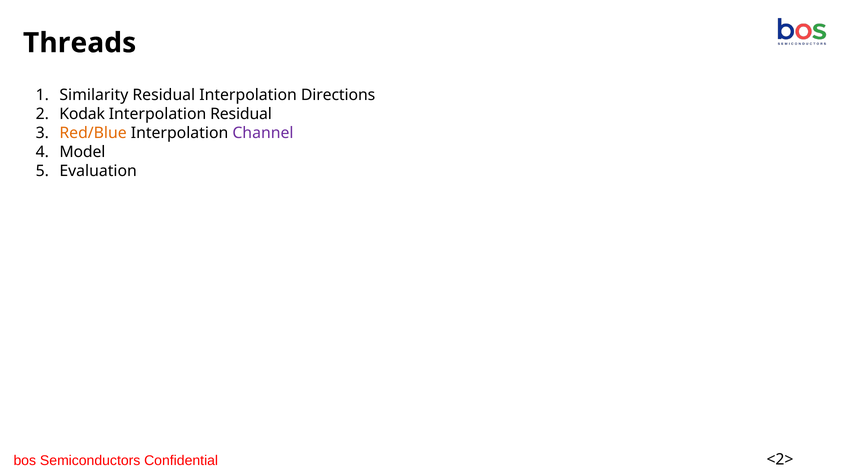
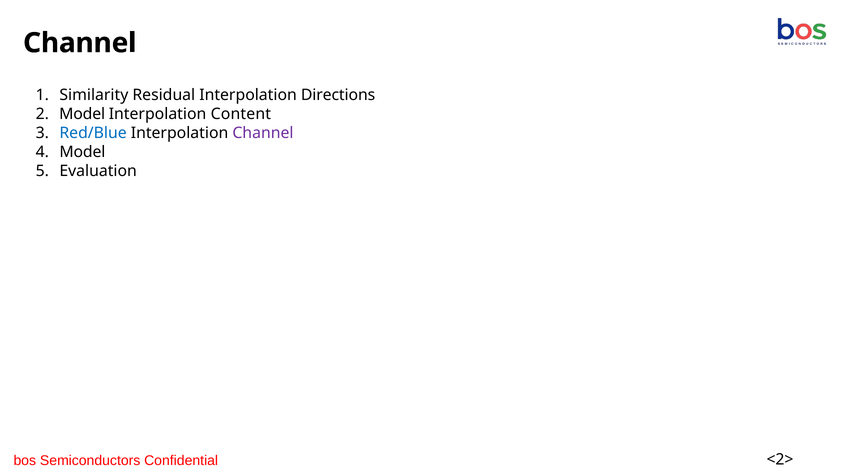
Threads: Threads -> Channel (80, 43)
Kodak: Kodak -> Model (82, 114)
Interpolation Residual: Residual -> Content (241, 114)
Red/Blue colour: orange -> blue (93, 133)
